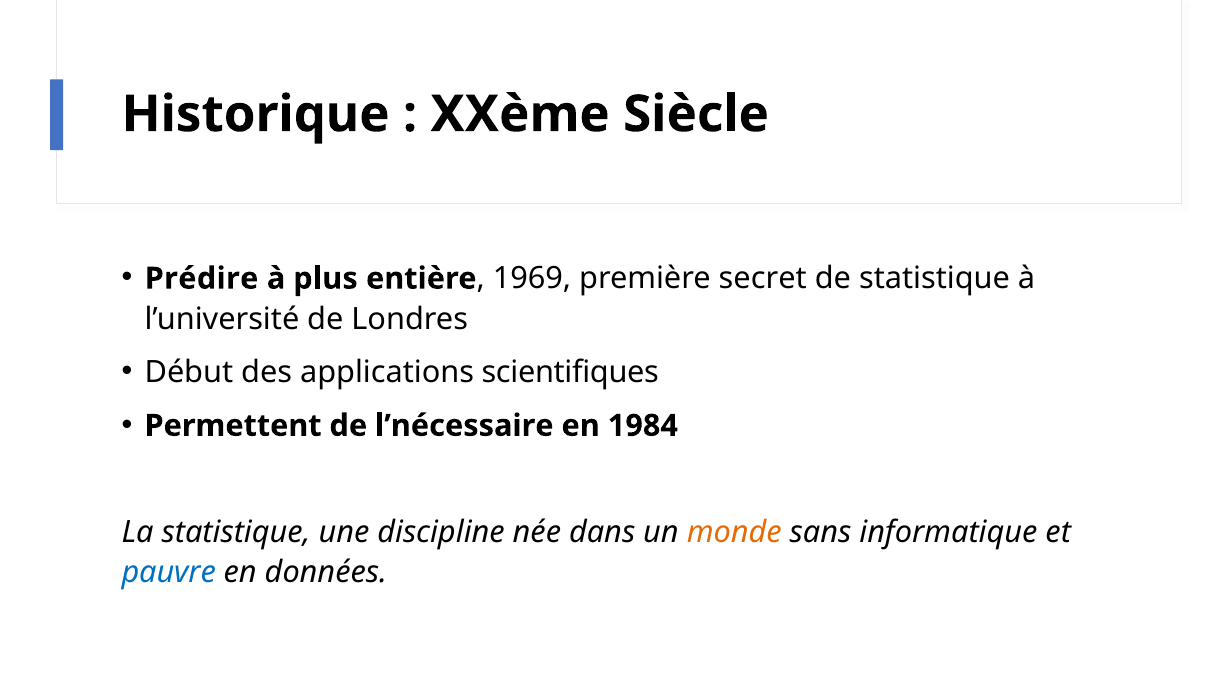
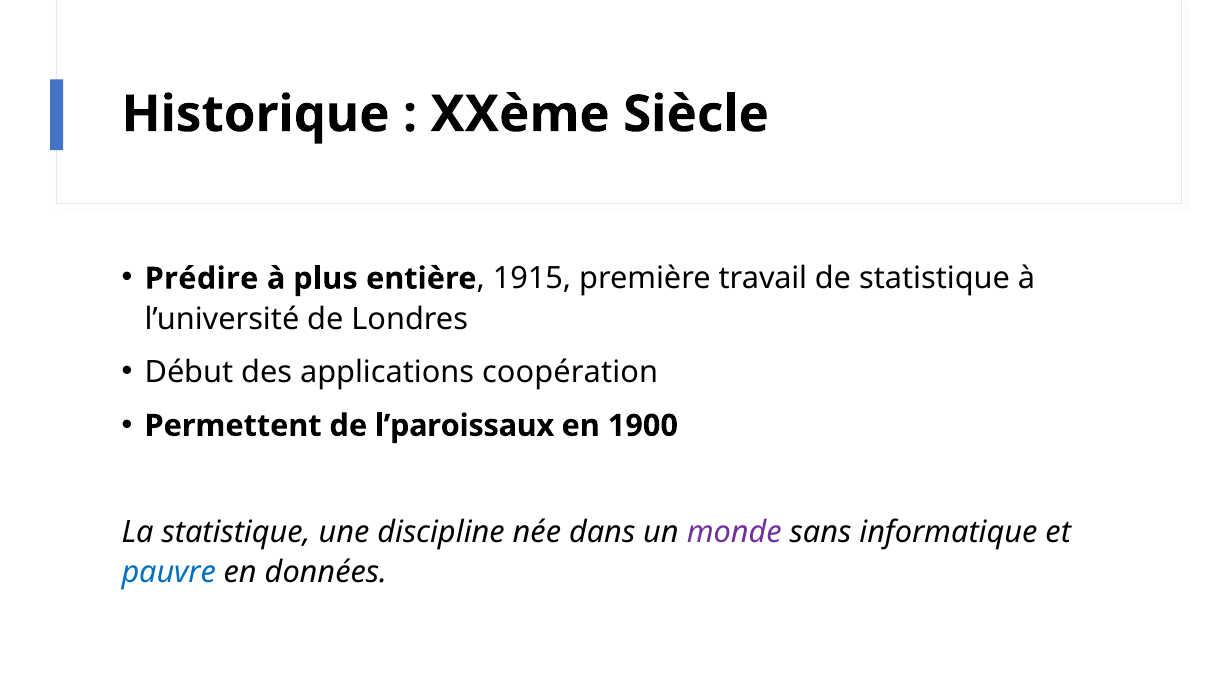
1969: 1969 -> 1915 (532, 278)
secret: secret -> travail (763, 278)
scientifiques: scientifiques -> coopération (570, 372)
l’nécessaire: l’nécessaire -> l’paroissaux (464, 426)
1984: 1984 -> 1900 (643, 426)
monde colour: orange -> purple (734, 532)
